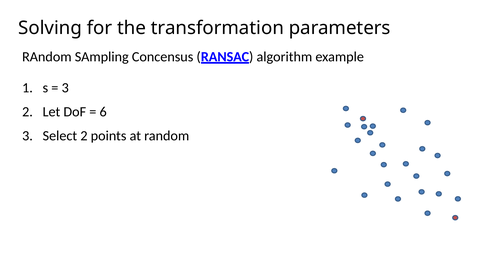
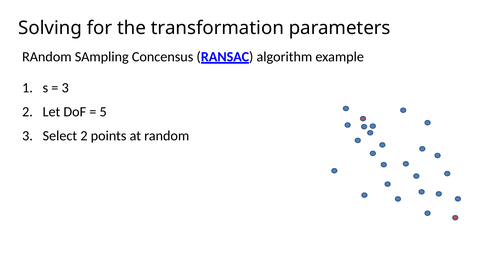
6: 6 -> 5 (103, 112)
